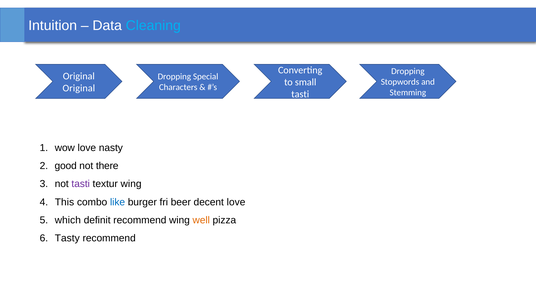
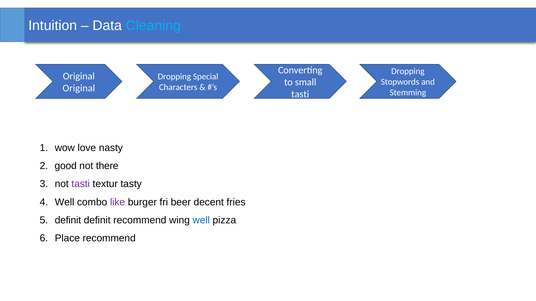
textur wing: wing -> tasty (131, 184)
This: This -> Well (65, 202)
like colour: blue -> purple (118, 202)
decent love: love -> fries (236, 202)
which: which -> definit (68, 220)
well colour: orange -> blue (201, 220)
Tasty: Tasty -> Place (67, 239)
